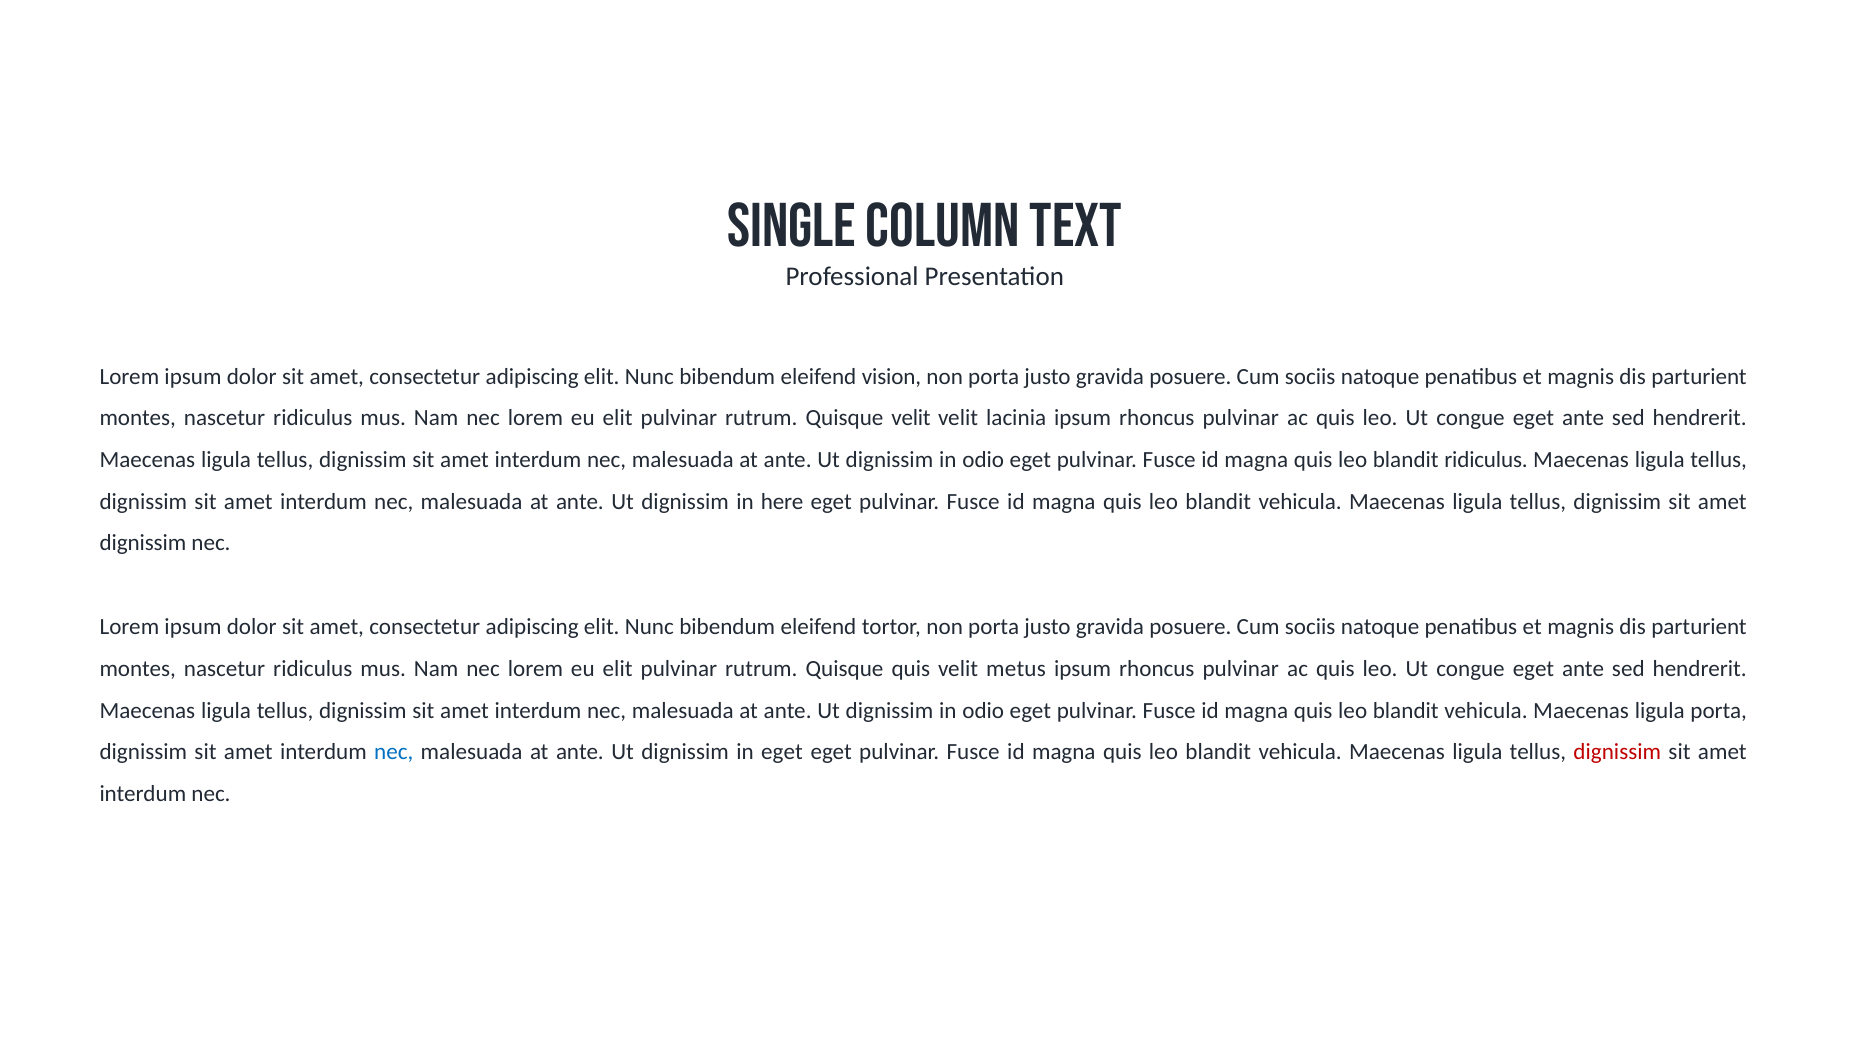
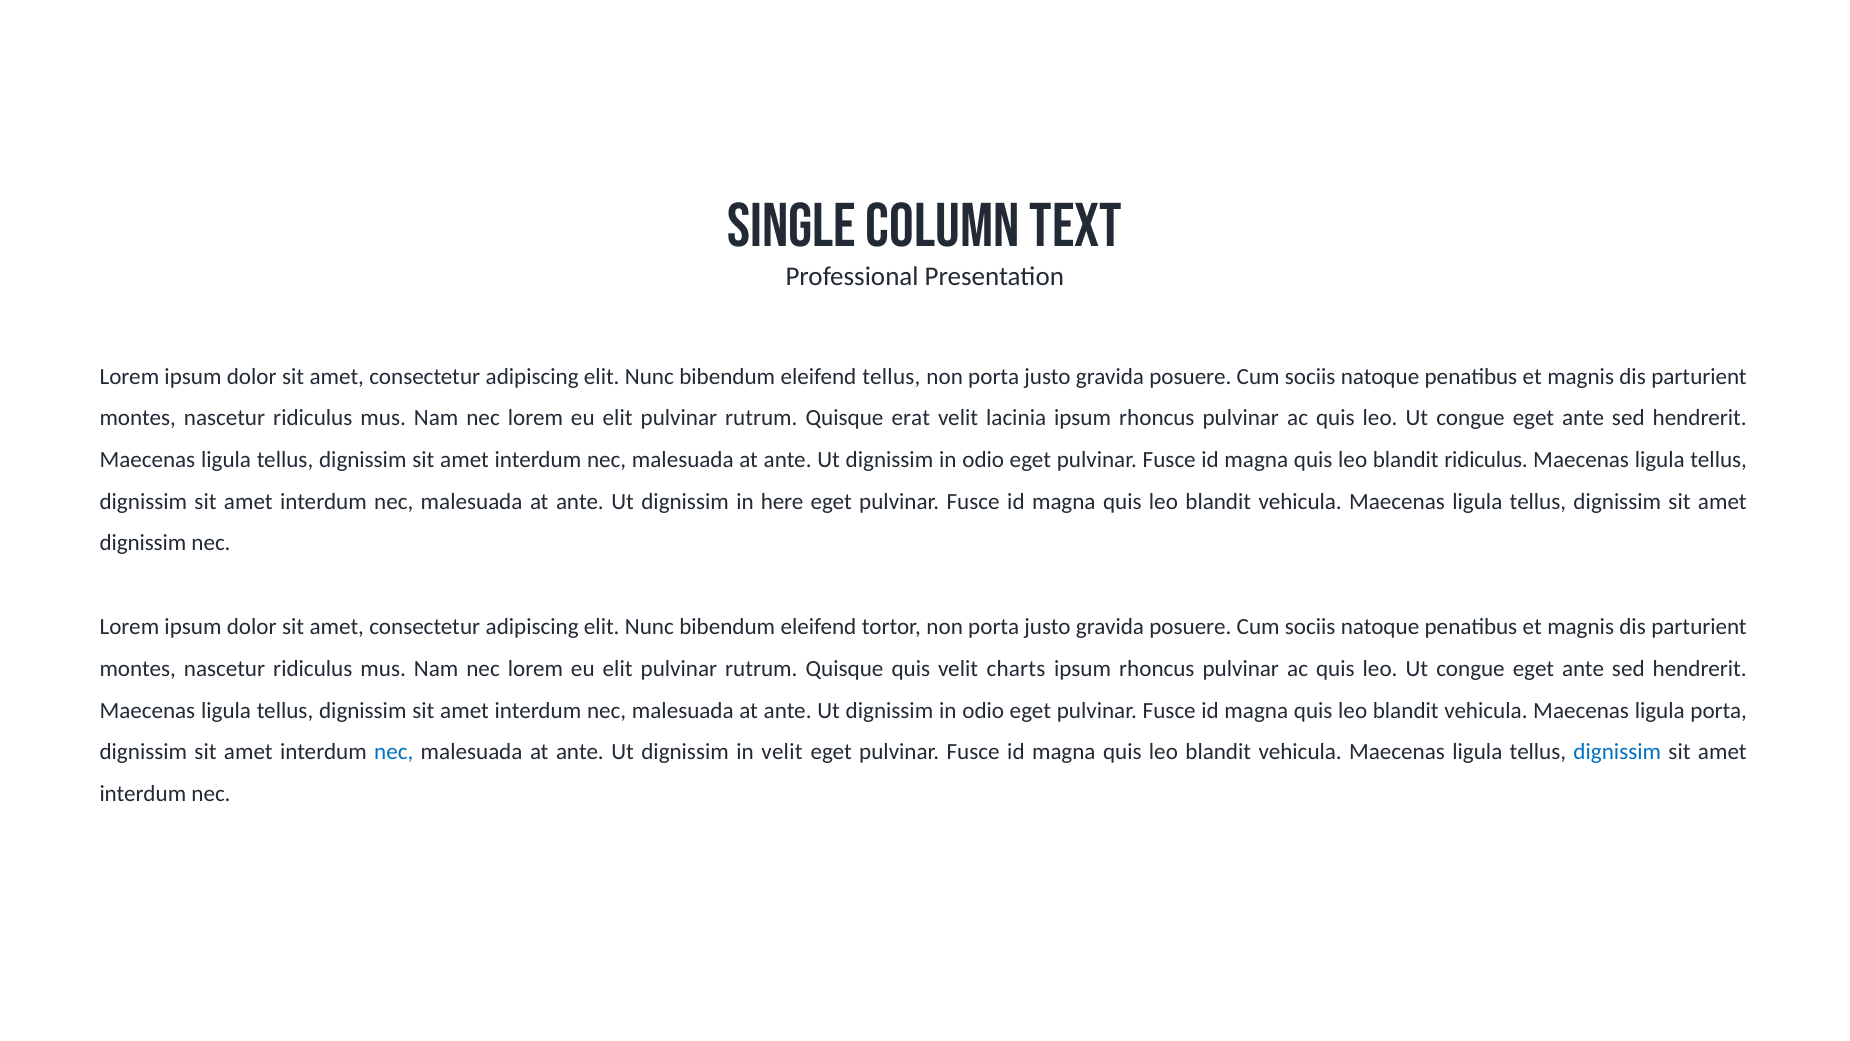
eleifend vision: vision -> tellus (891, 377)
Quisque velit: velit -> erat (911, 418)
metus: metus -> charts (1016, 669)
in eget: eget -> velit (782, 752)
dignissim colour: red -> blue (1617, 752)
